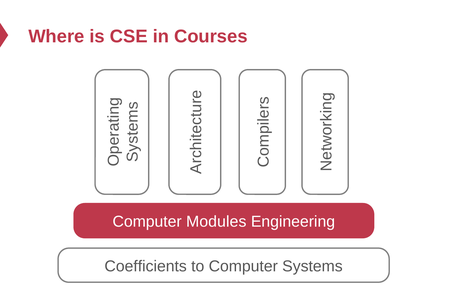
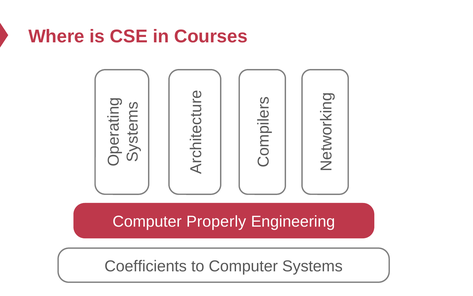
Modules: Modules -> Properly (216, 221)
